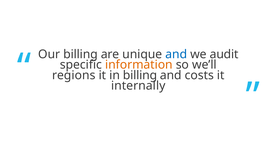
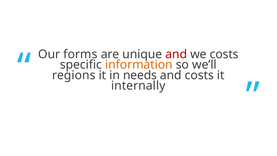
Our billing: billing -> forms (80, 54)
and colour: blue -> red (176, 54)
we audit: audit -> costs (224, 54)
in billing: billing -> needs (140, 75)
